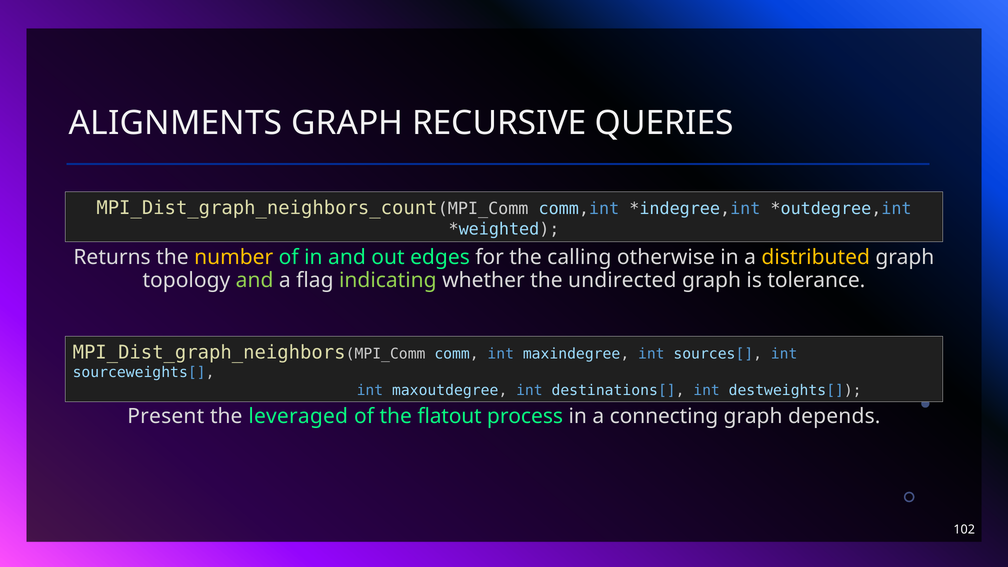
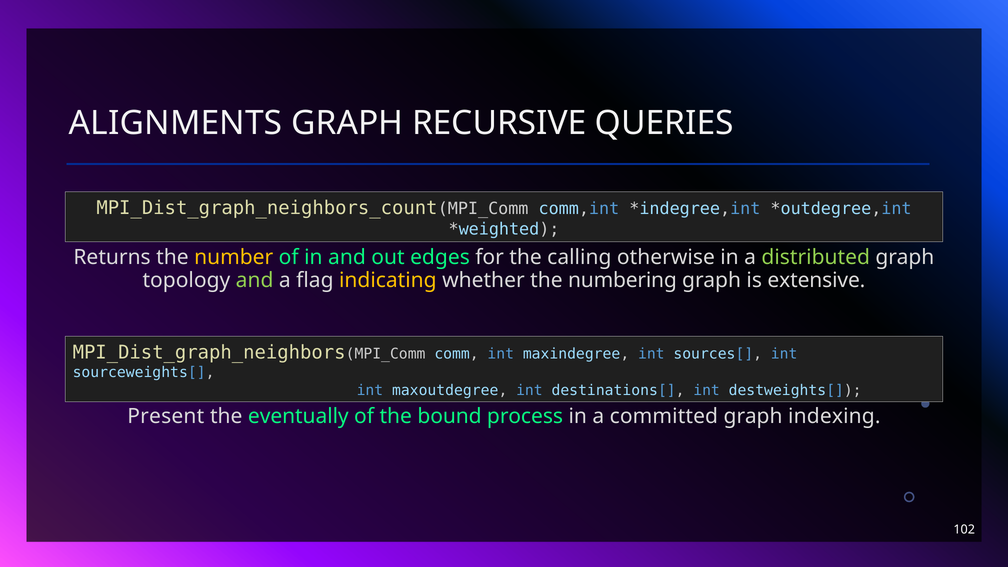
distributed colour: yellow -> light green (816, 257)
indicating colour: light green -> yellow (388, 280)
undirected: undirected -> numbering (622, 280)
tolerance: tolerance -> extensive (816, 280)
leveraged: leveraged -> eventually (298, 417)
flatout: flatout -> bound (450, 417)
connecting: connecting -> committed (664, 417)
depends: depends -> indexing (834, 417)
